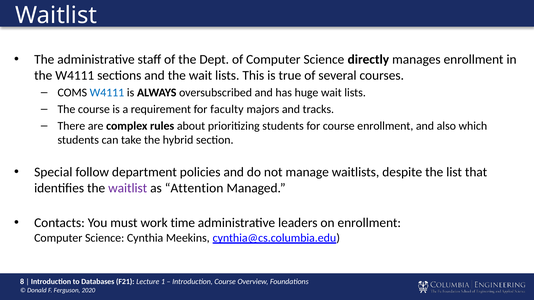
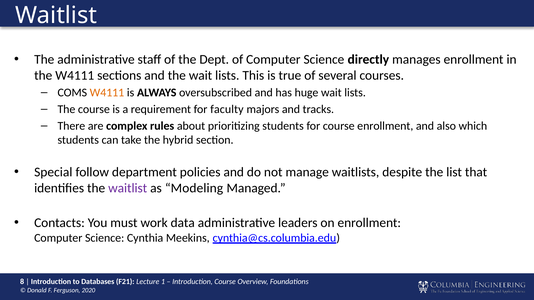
W4111 colour: blue -> orange (107, 93)
Attention: Attention -> Modeling (194, 188)
time: time -> data (183, 223)
